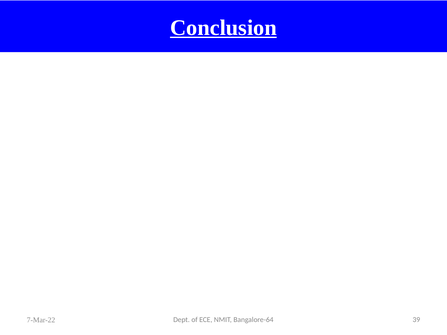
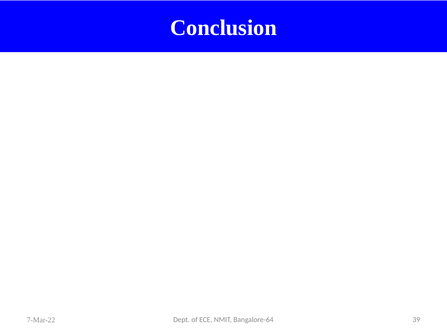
Conclusion underline: present -> none (223, 28)
